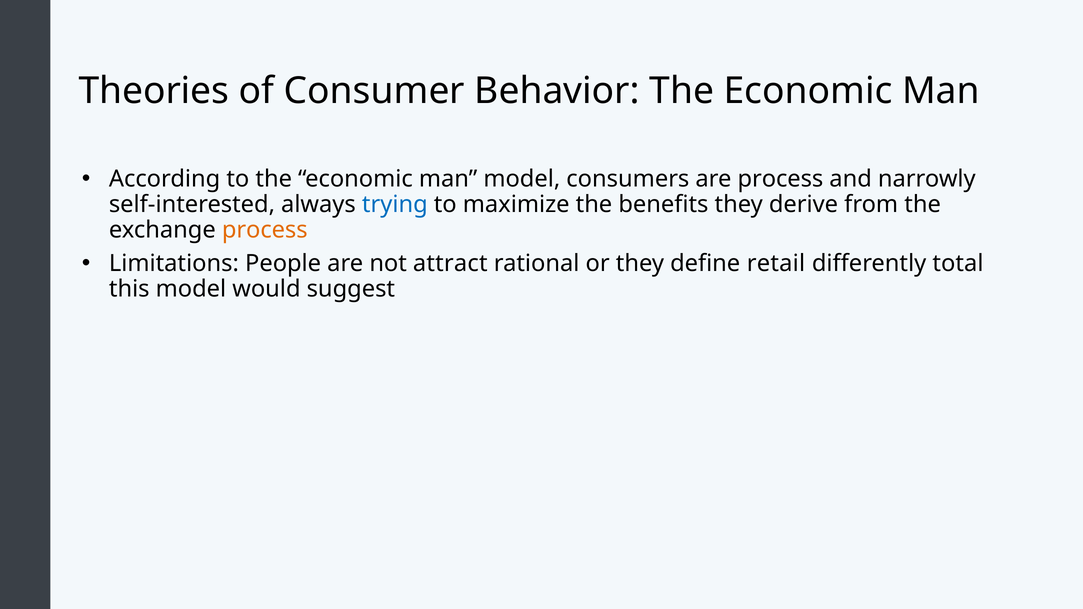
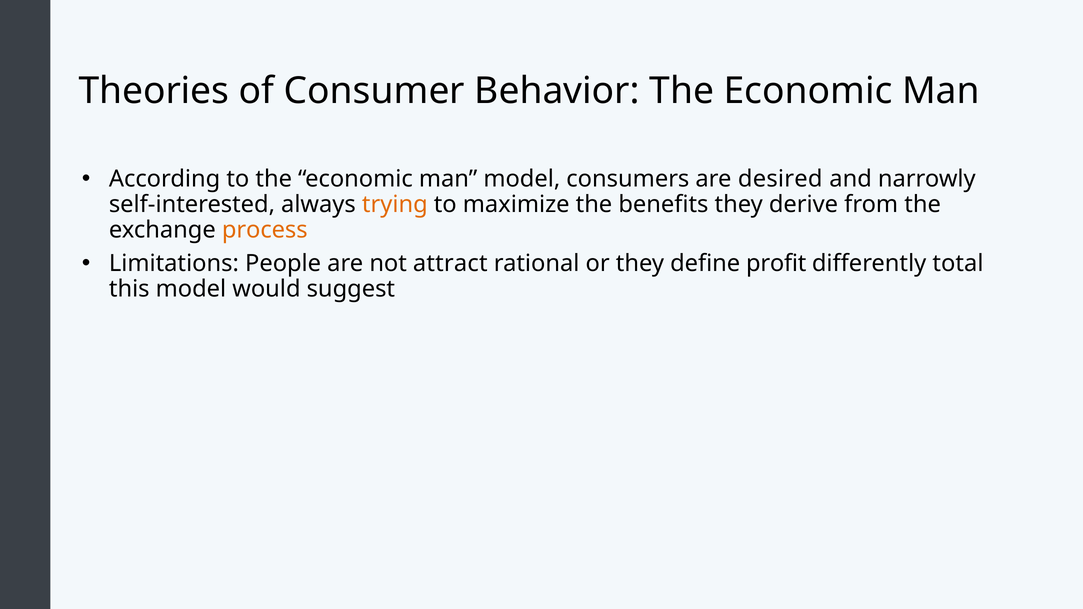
are process: process -> desired (780, 179)
trying colour: blue -> orange (395, 204)
retail: retail -> profit (776, 264)
